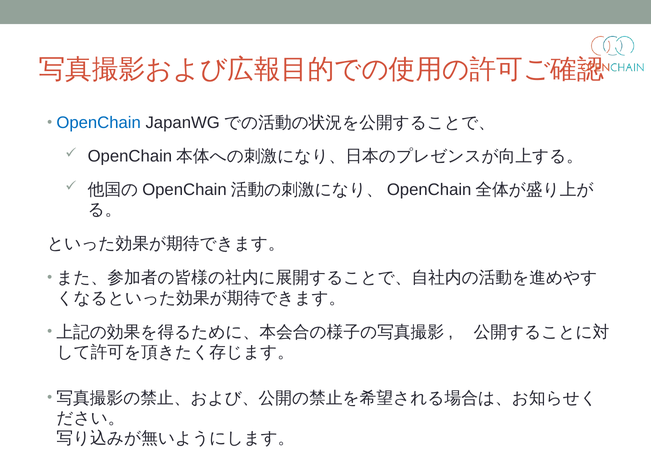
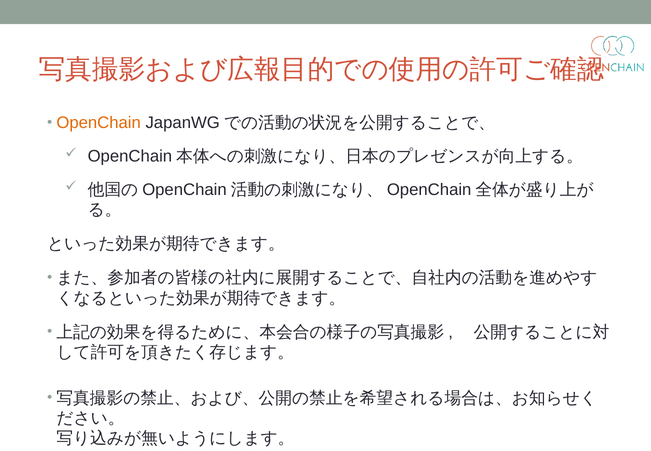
OpenChain colour: blue -> orange (99, 123)
